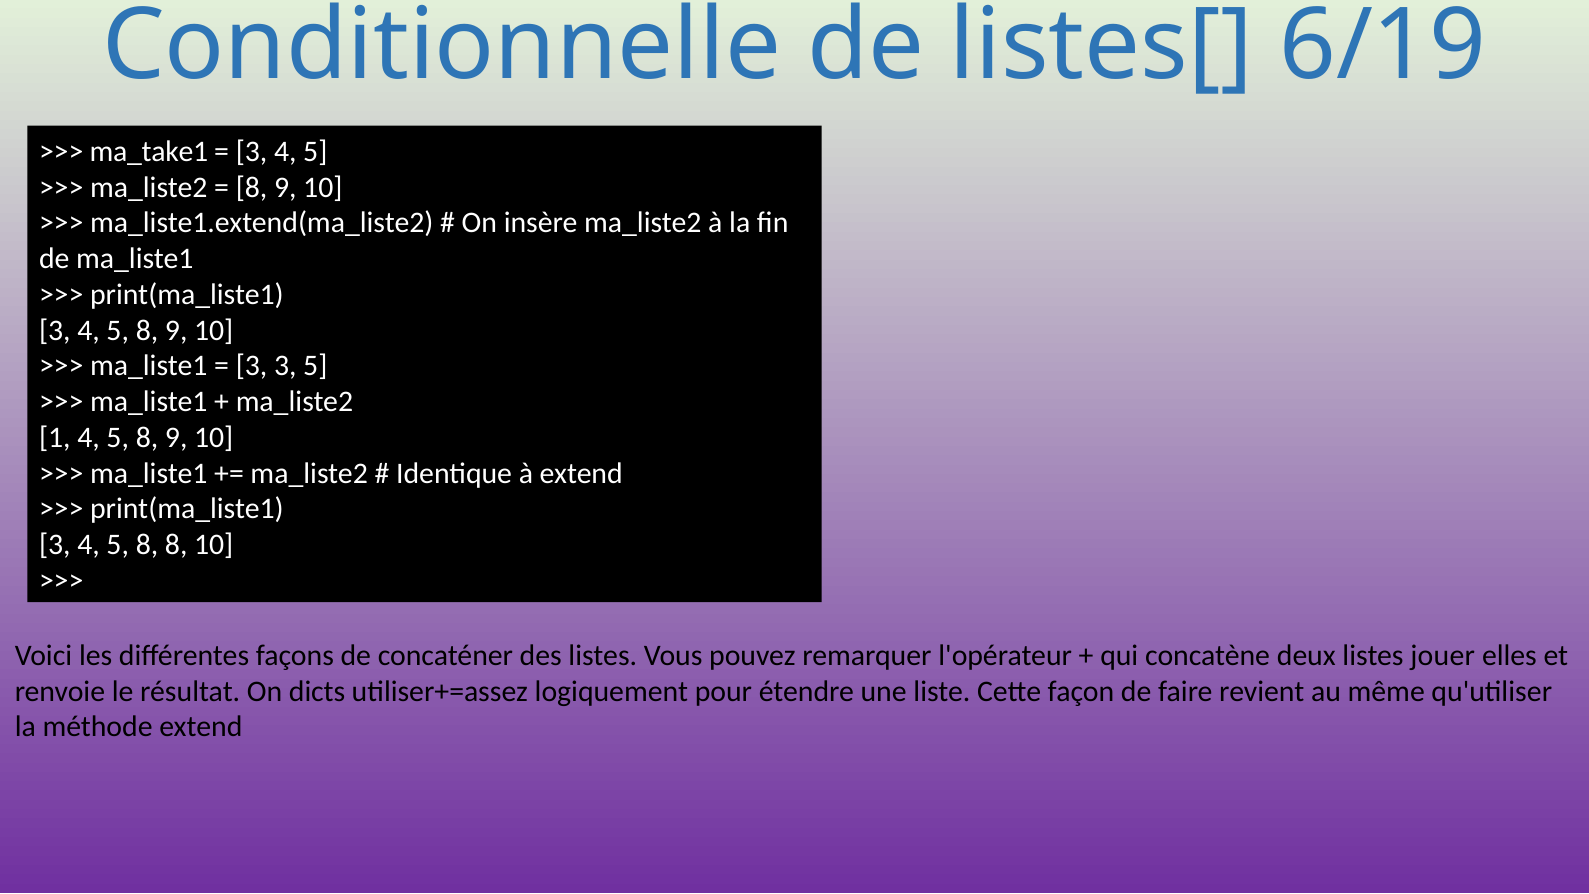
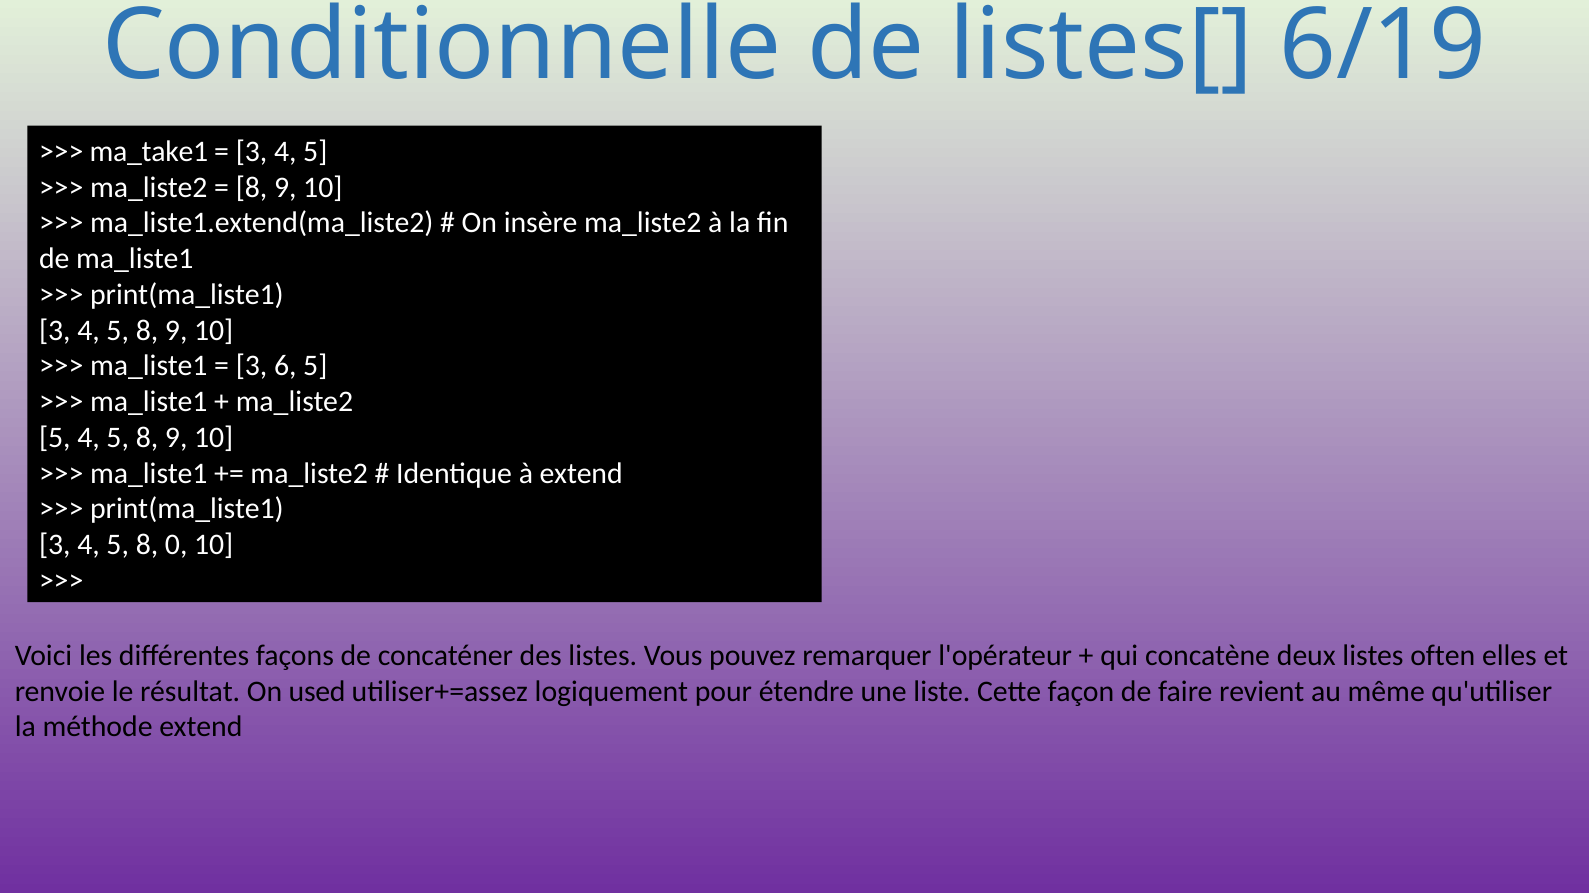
3 3: 3 -> 6 (285, 366)
1: 1 -> 5 (55, 437)
8 8: 8 -> 0 (176, 545)
jouer: jouer -> often (1443, 655)
dicts: dicts -> used (317, 691)
